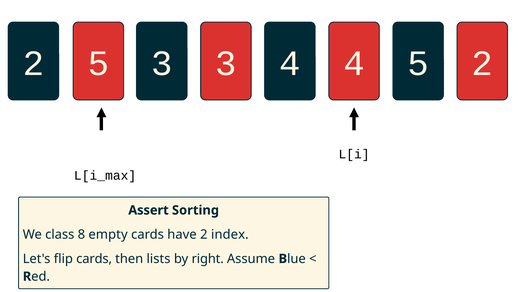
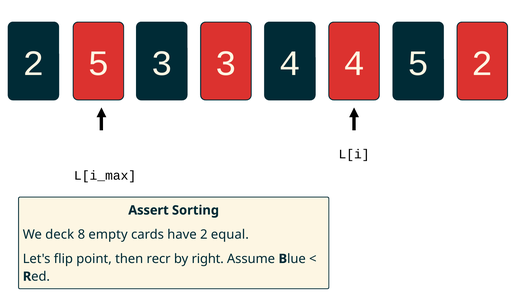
class: class -> deck (60, 234)
index: index -> equal (230, 234)
flip cards: cards -> point (94, 258)
lists: lists -> recr (159, 258)
